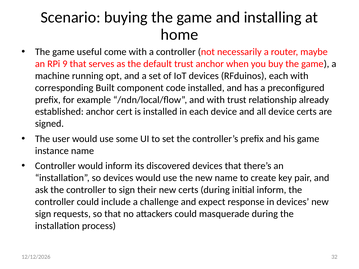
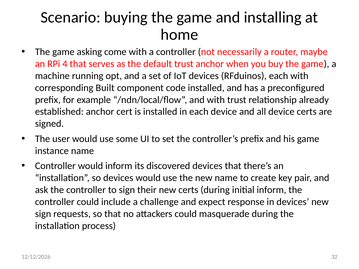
useful: useful -> asking (89, 52)
9: 9 -> 4 (65, 64)
